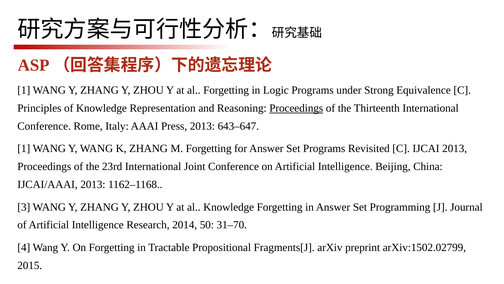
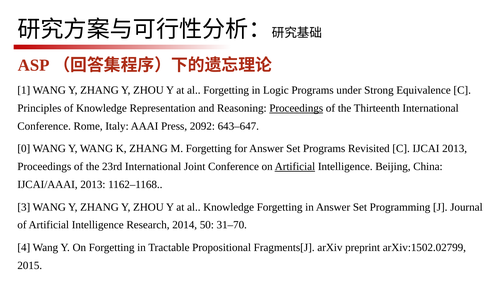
Press 2013: 2013 -> 2092 (202, 126)
1: 1 -> 0 (24, 148)
Artificial underline: none -> present (295, 166)
